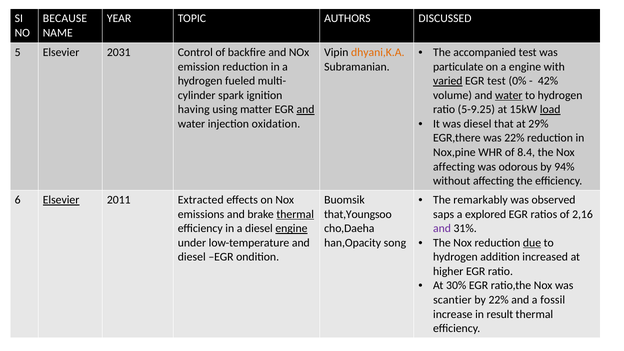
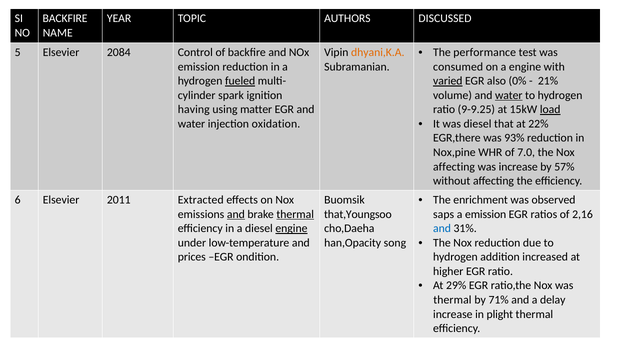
BECAUSE: BECAUSE -> BACKFIRE (65, 18)
accompanied: accompanied -> performance (485, 52)
2031: 2031 -> 2084 (119, 52)
particulate: particulate -> consumed (458, 67)
fueled underline: none -> present (240, 81)
EGR test: test -> also (496, 81)
42%: 42% -> 21% (548, 81)
and underline: present -> none (305, 110)
5-9.25: 5-9.25 -> 9-9.25 (476, 110)
29%: 29% -> 22% (538, 124)
was 22%: 22% -> 93% (514, 138)
8.4: 8.4 -> 7.0 (526, 152)
was odorous: odorous -> increase (518, 167)
94%: 94% -> 57% (564, 167)
remarkably: remarkably -> enrichment (481, 200)
Elsevier underline: present -> none (61, 200)
and underline: none -> present (236, 214)
a explored: explored -> emission (486, 214)
and colour: purple -> blue (442, 228)
due underline: present -> none (532, 243)
diesel: diesel -> prices (192, 257)
30%: 30% -> 29% (456, 286)
scantier: scantier -> thermal (452, 300)
by 22%: 22% -> 71% (499, 300)
fossil: fossil -> delay (553, 300)
result: result -> plight (500, 314)
